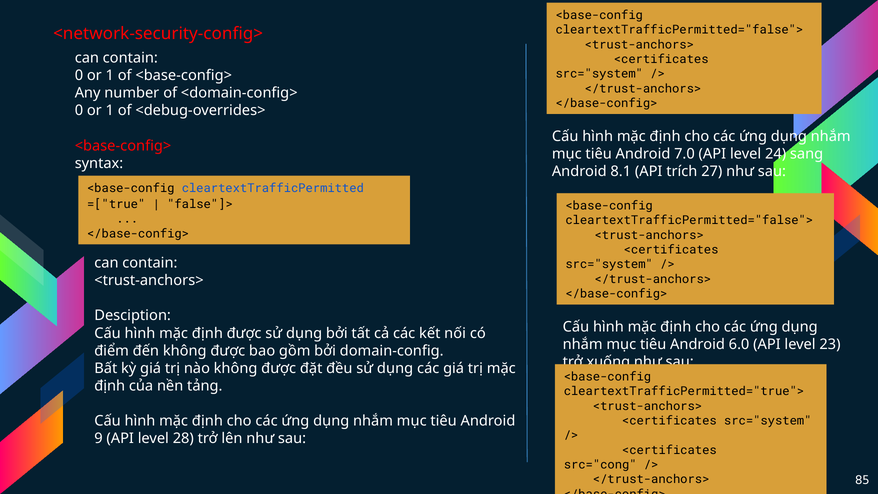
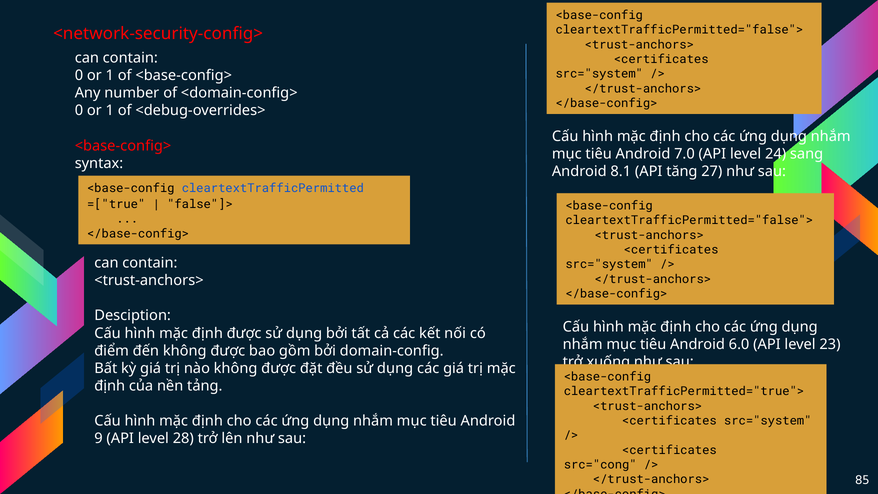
trích: trích -> tăng (682, 171)
